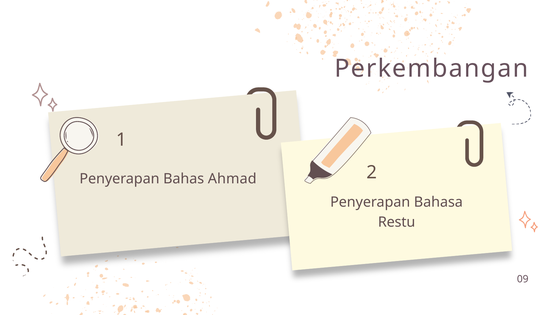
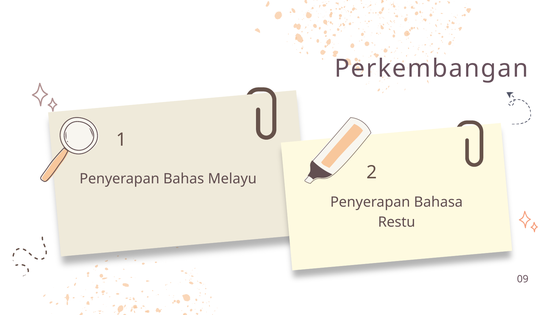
Ahmad: Ahmad -> Melayu (232, 179)
